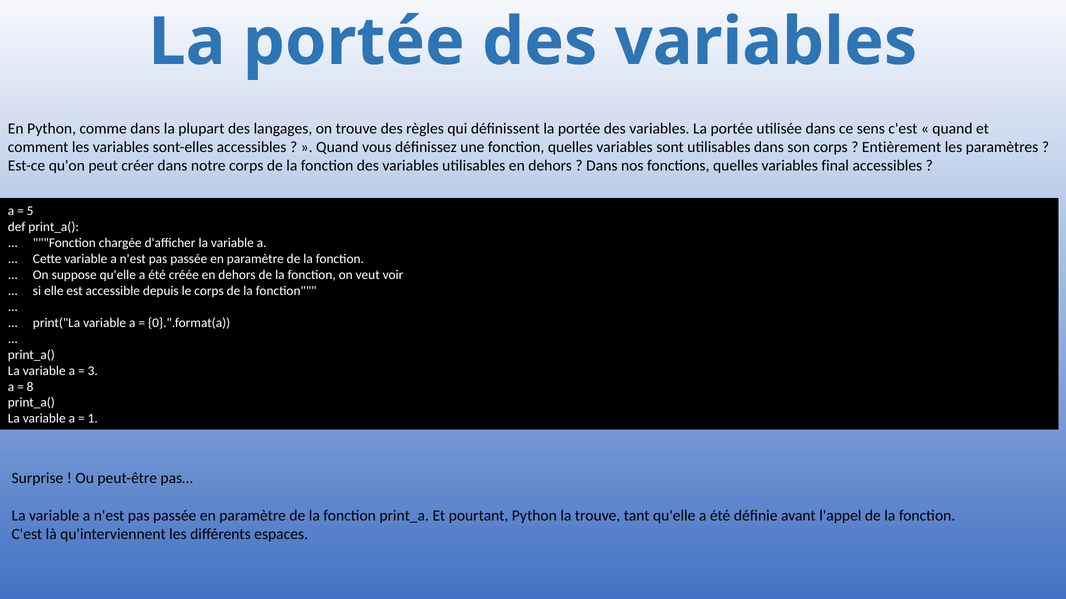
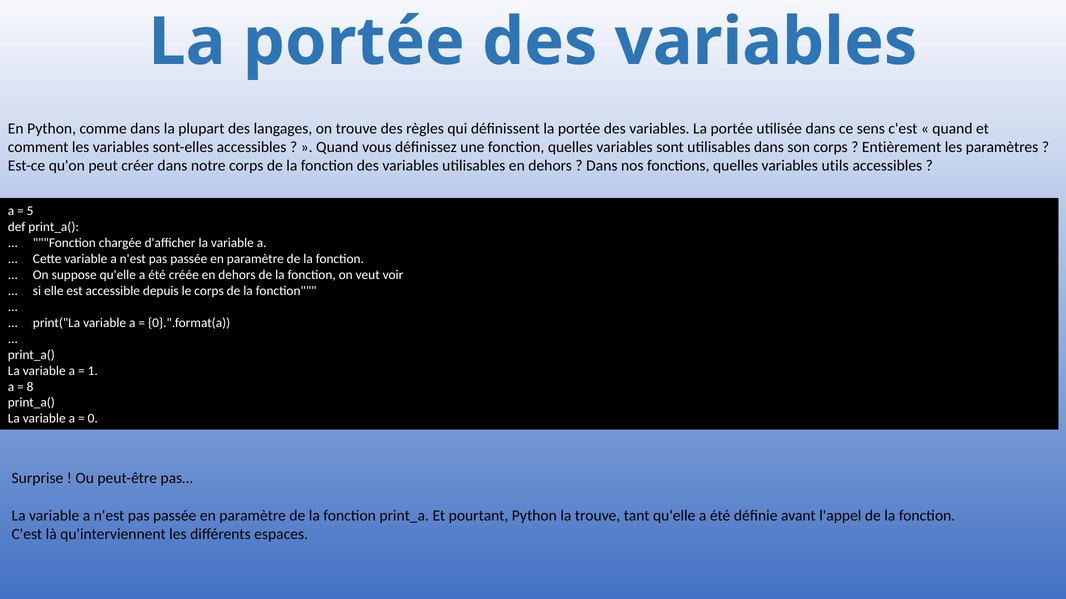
final: final -> utils (835, 166)
3: 3 -> 1 (93, 371)
1: 1 -> 0 (93, 419)
